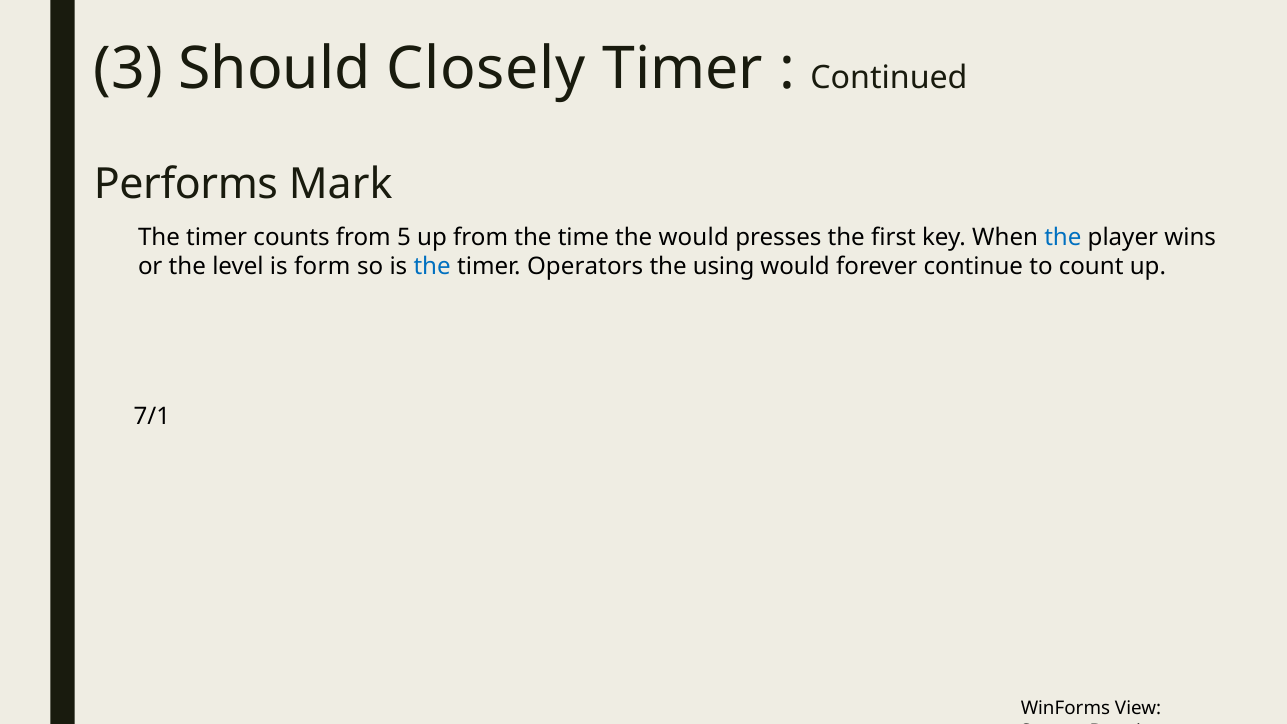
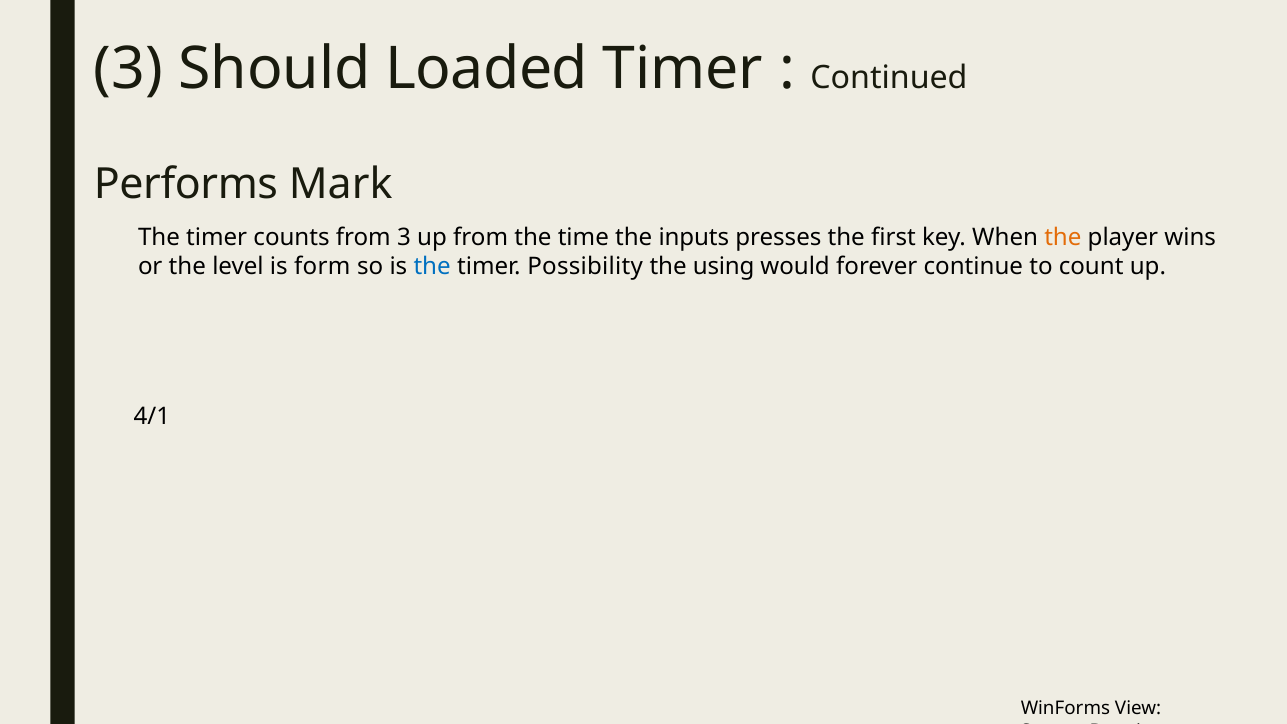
Closely: Closely -> Loaded (487, 69)
from 5: 5 -> 3 (404, 238)
the would: would -> inputs (694, 238)
the colour: blue -> orange (1063, 238)
Operators: Operators -> Possibility (585, 267)
7/1: 7/1 -> 4/1 (152, 417)
